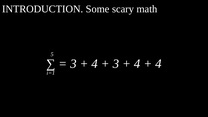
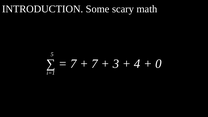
3: 3 -> 7 (73, 64)
4: 4 -> 7 (95, 64)
4: 4 -> 0 (158, 64)
